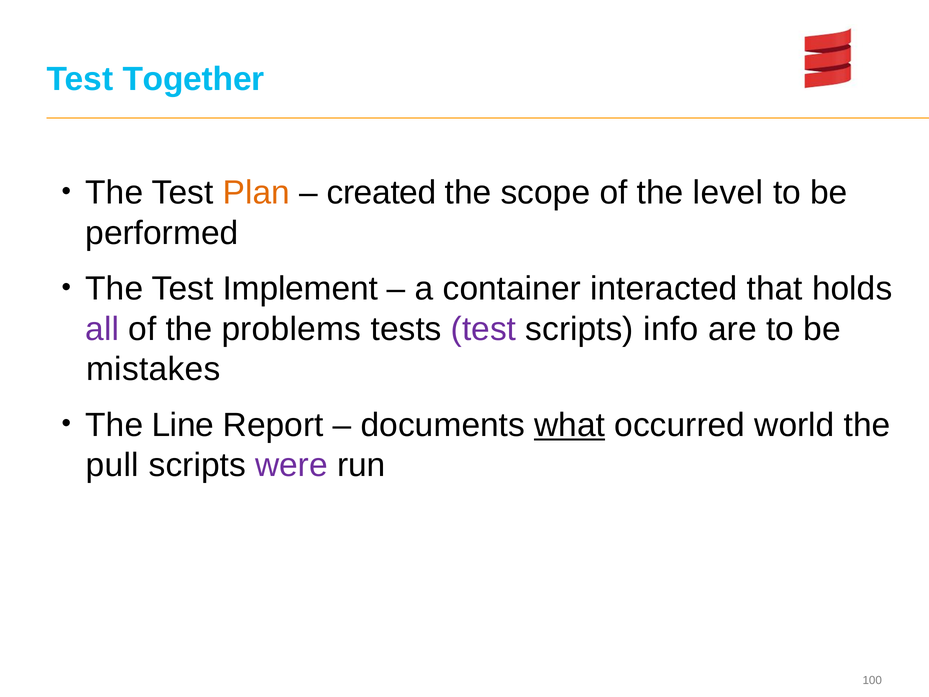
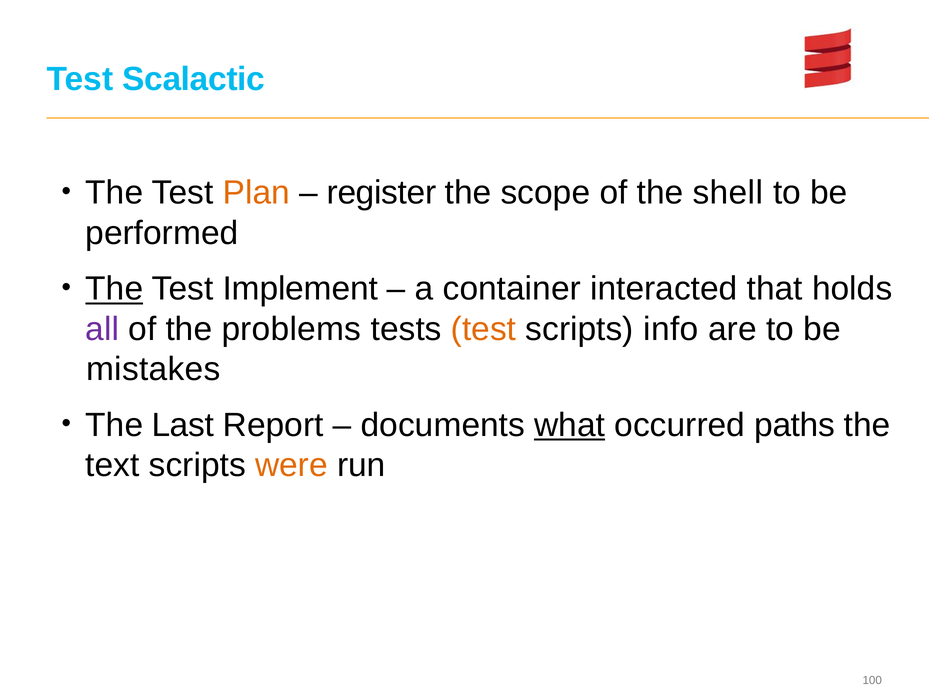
Together: Together -> Scalactic (194, 79)
created: created -> register (382, 193)
level: level -> shell (728, 193)
The underline: none -> present (114, 289)
test colour: purple -> orange (484, 329)
Line: Line -> Last (183, 425)
world: world -> paths (795, 425)
pull: pull -> text (112, 465)
were colour: purple -> orange (291, 465)
